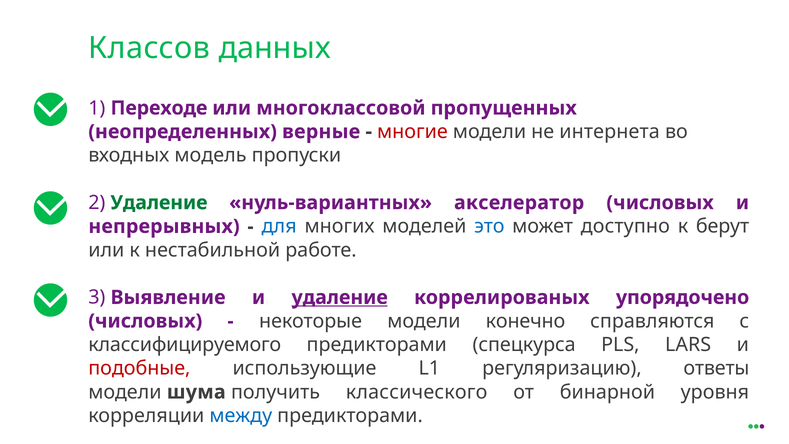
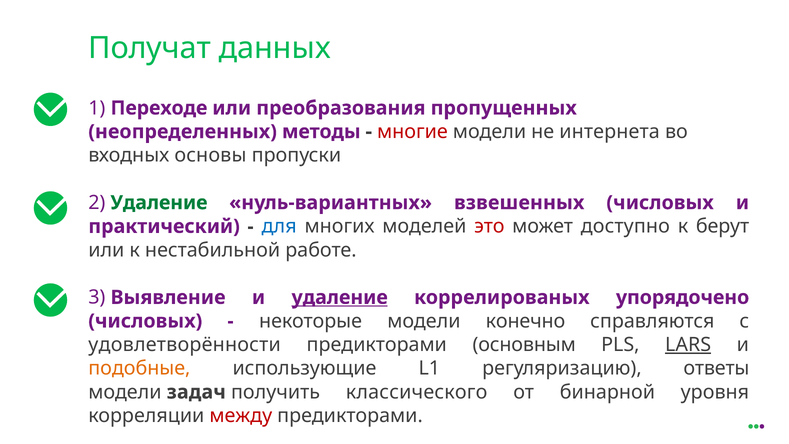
Классов: Классов -> Получат (150, 48)
многоклассовой: многоклассовой -> преобразования (341, 108)
верные: верные -> методы (321, 132)
модель: модель -> основы (210, 155)
акселератор: акселератор -> взвешенных (519, 203)
непрерывных: непрерывных -> практический (164, 226)
это colour: blue -> red (489, 226)
классифицируемого: классифицируемого -> удовлетворённости (185, 345)
спецкурса: спецкурса -> основным (524, 345)
LARS underline: none -> present (688, 345)
подобные colour: red -> orange (139, 368)
шума: шума -> задач (196, 392)
между colour: blue -> red (241, 416)
